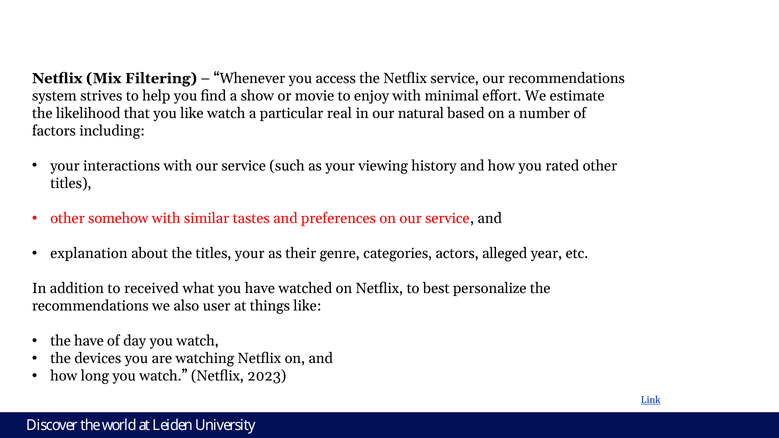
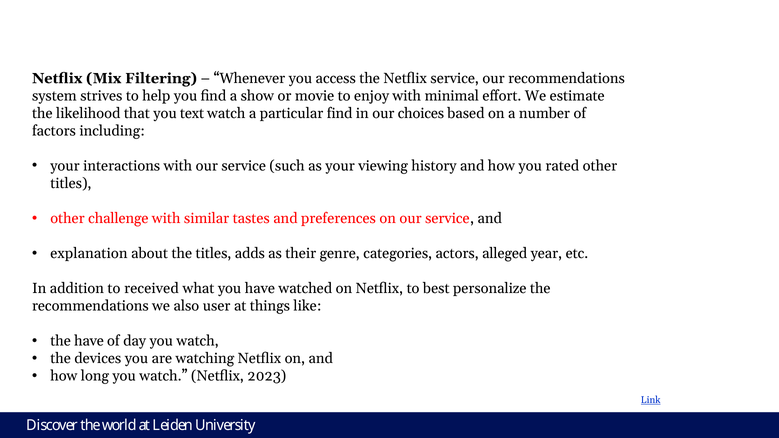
you like: like -> text (192, 113)
particular real: real -> find (340, 113)
natural: natural -> choices (421, 113)
somehow: somehow -> challenge (118, 218)
titles your: your -> adds (250, 254)
